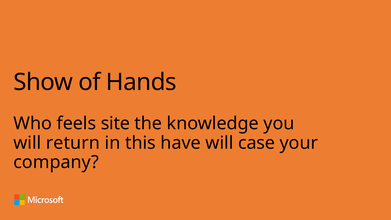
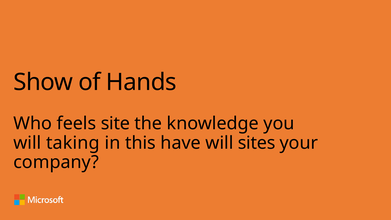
return: return -> taking (73, 143)
case: case -> sites (257, 143)
